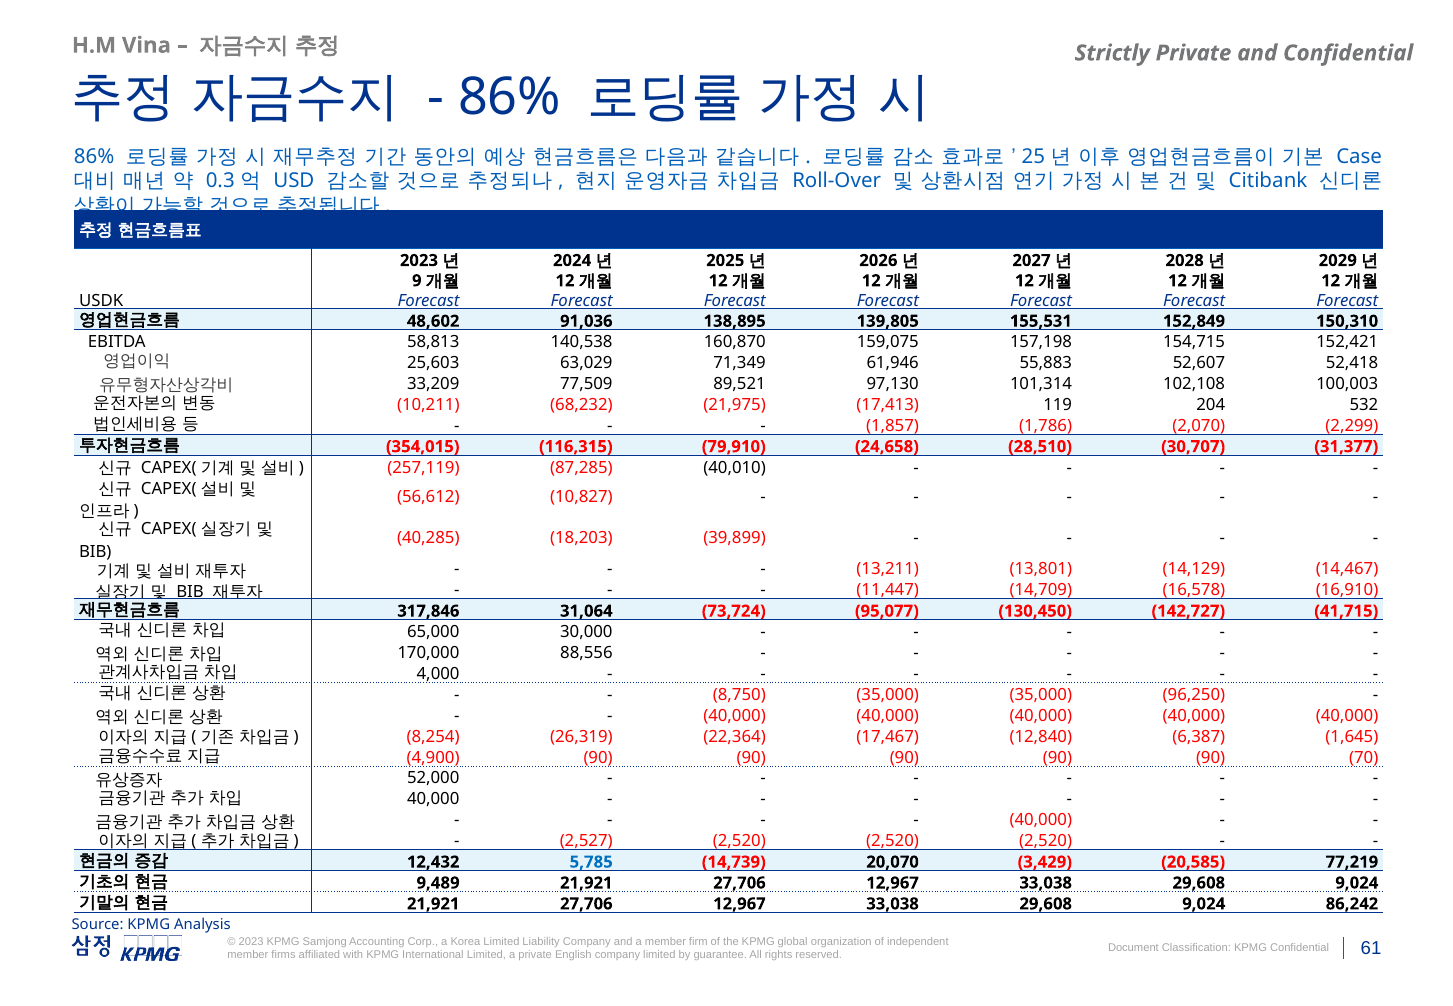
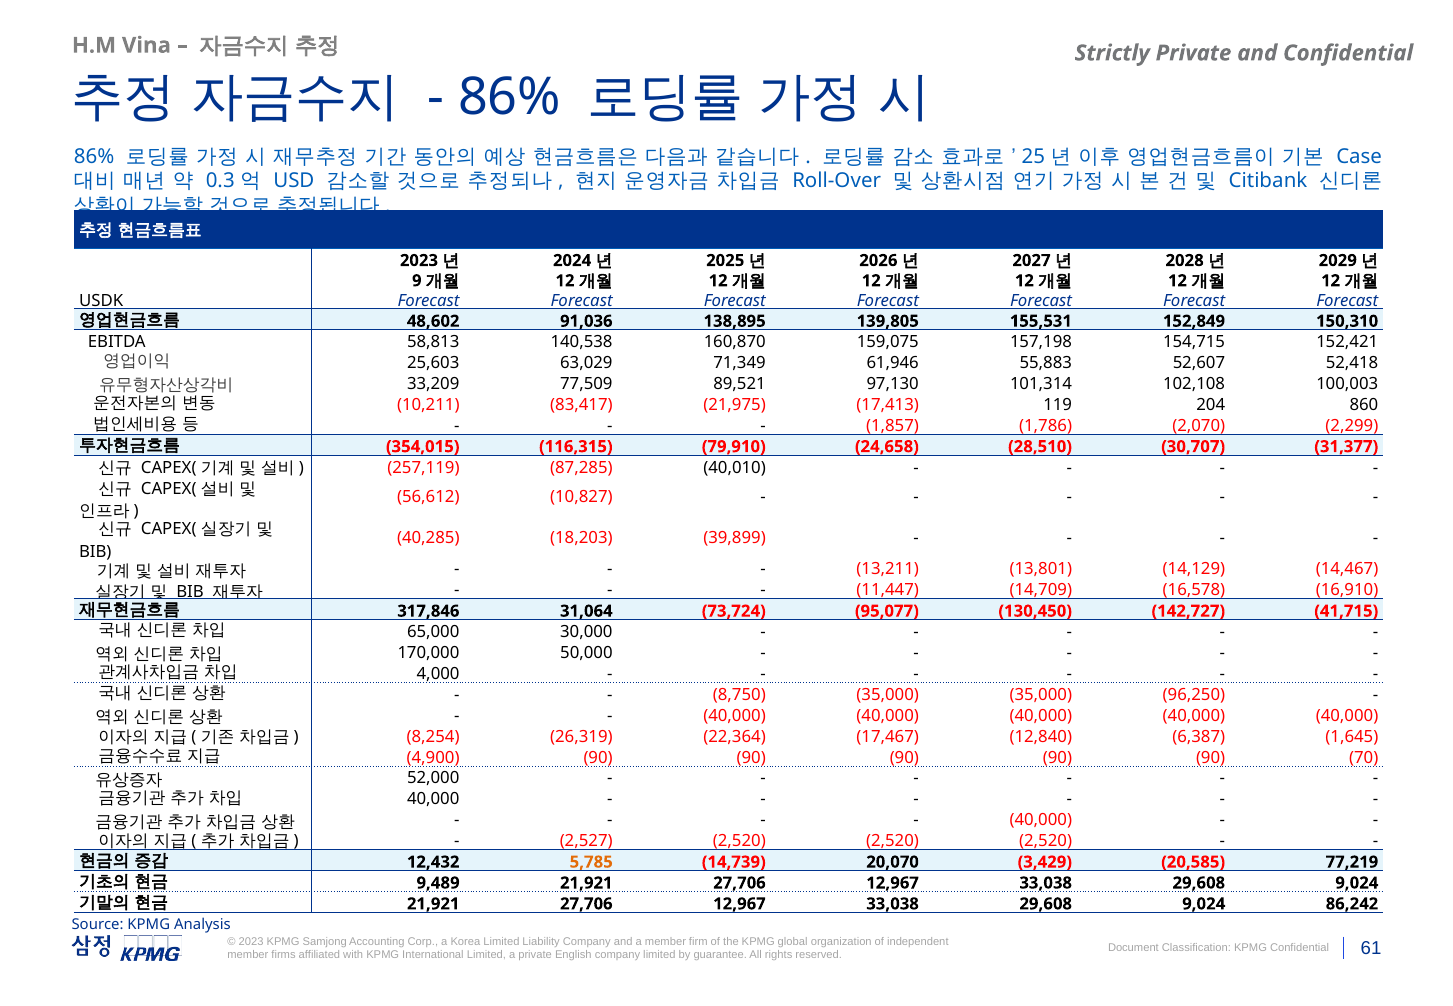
68,232: 68,232 -> 83,417 (581, 405)
532: 532 -> 860 (1364, 405)
88,556: 88,556 -> 50,000 (586, 653)
5,785 colour: blue -> orange (591, 862)
